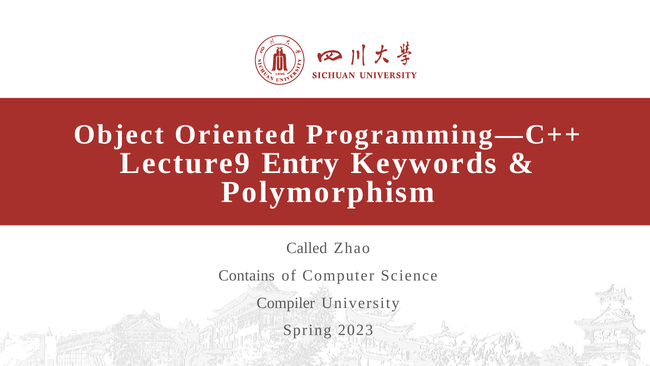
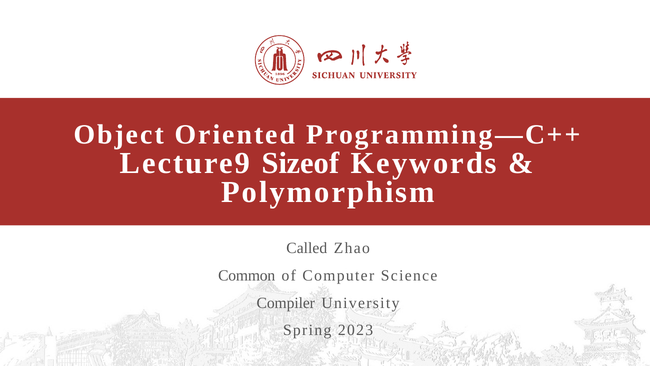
Entry: Entry -> Sizeof (300, 163)
Contains: Contains -> Common (247, 275)
